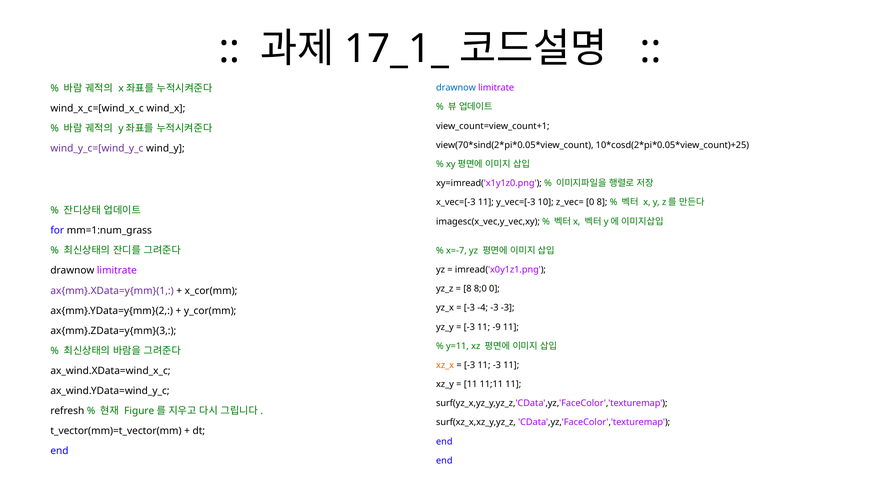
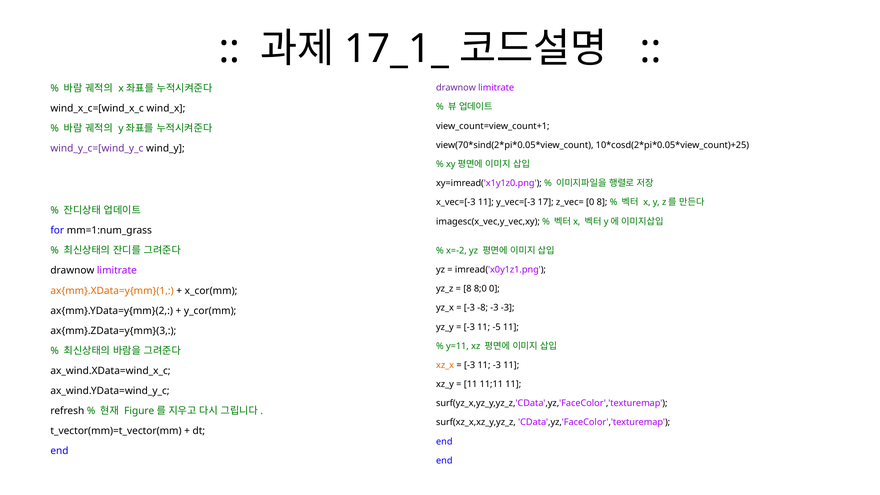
drawnow colour: blue -> purple (456, 88)
10: 10 -> 17 (546, 202)
x=-7: x=-7 -> x=-2 (456, 251)
ax{mm}.XData=y{mm}(1 colour: purple -> orange (112, 291)
-4: -4 -> -8 (483, 308)
-9: -9 -> -5 (497, 327)
